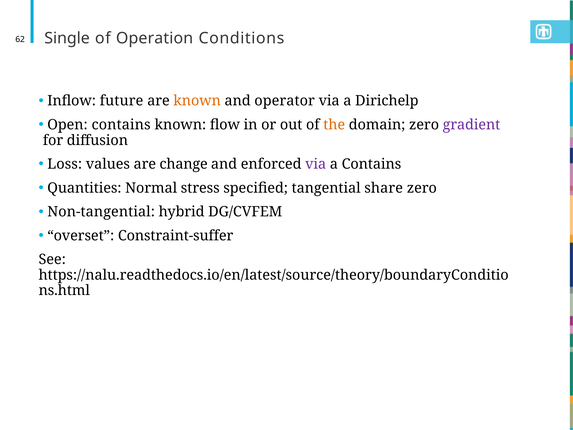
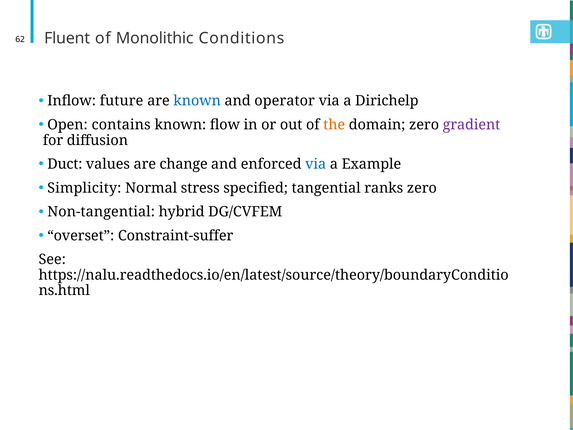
Single: Single -> Fluent (67, 38)
Operation: Operation -> Monolithic (155, 38)
known colour: orange -> blue (197, 101)
Loss: Loss -> Duct (65, 164)
via colour: purple -> blue (316, 164)
a Contains: Contains -> Example (371, 164)
Quantities: Quantities -> Simplicity (84, 188)
share: share -> ranks (384, 188)
